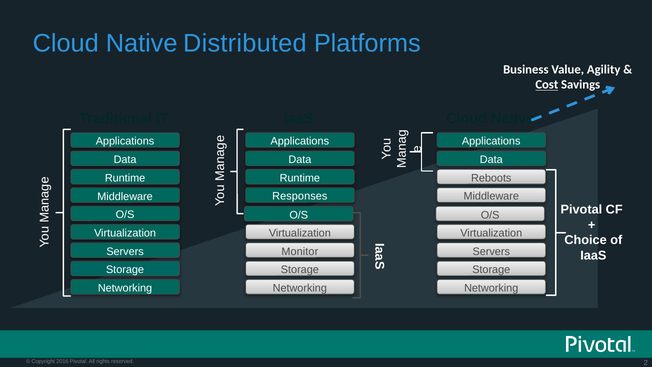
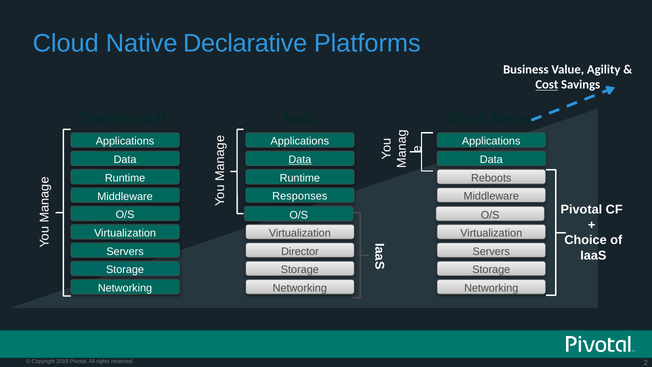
Distributed: Distributed -> Declarative (245, 43)
Data underline: none -> present (300, 160)
Monitor: Monitor -> Director (300, 251)
